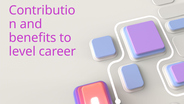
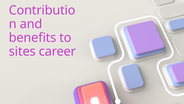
level: level -> sites (22, 51)
